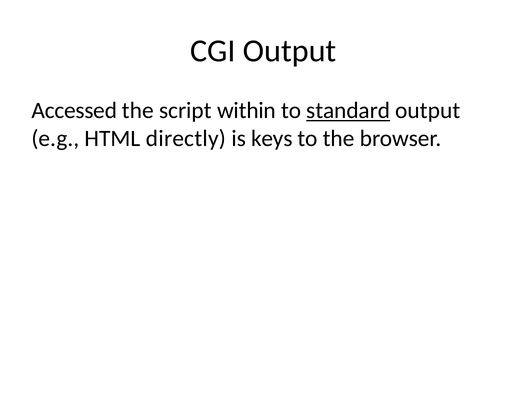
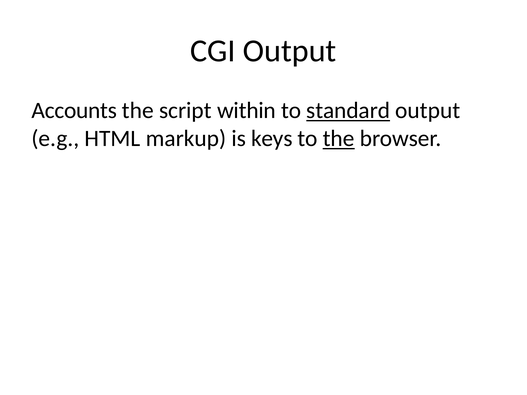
Accessed: Accessed -> Accounts (74, 111)
directly: directly -> markup (186, 139)
the underline: none -> present (339, 139)
